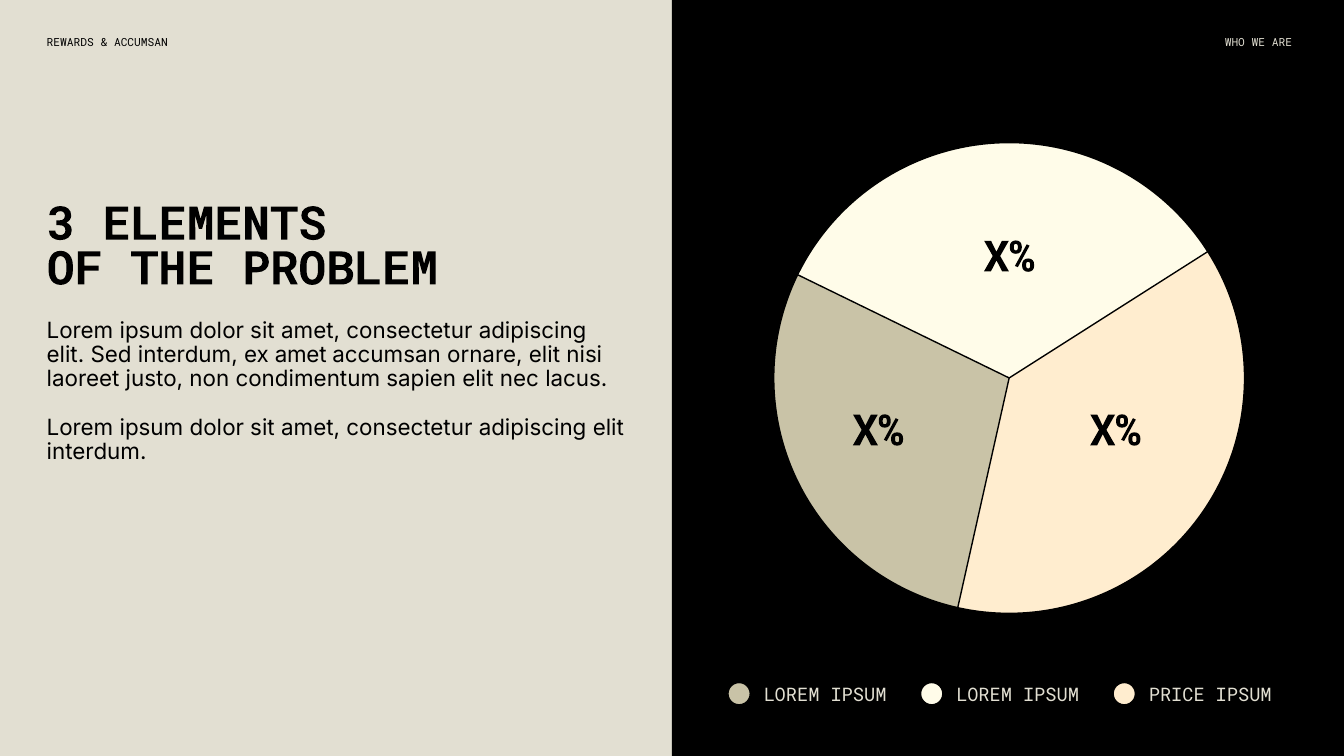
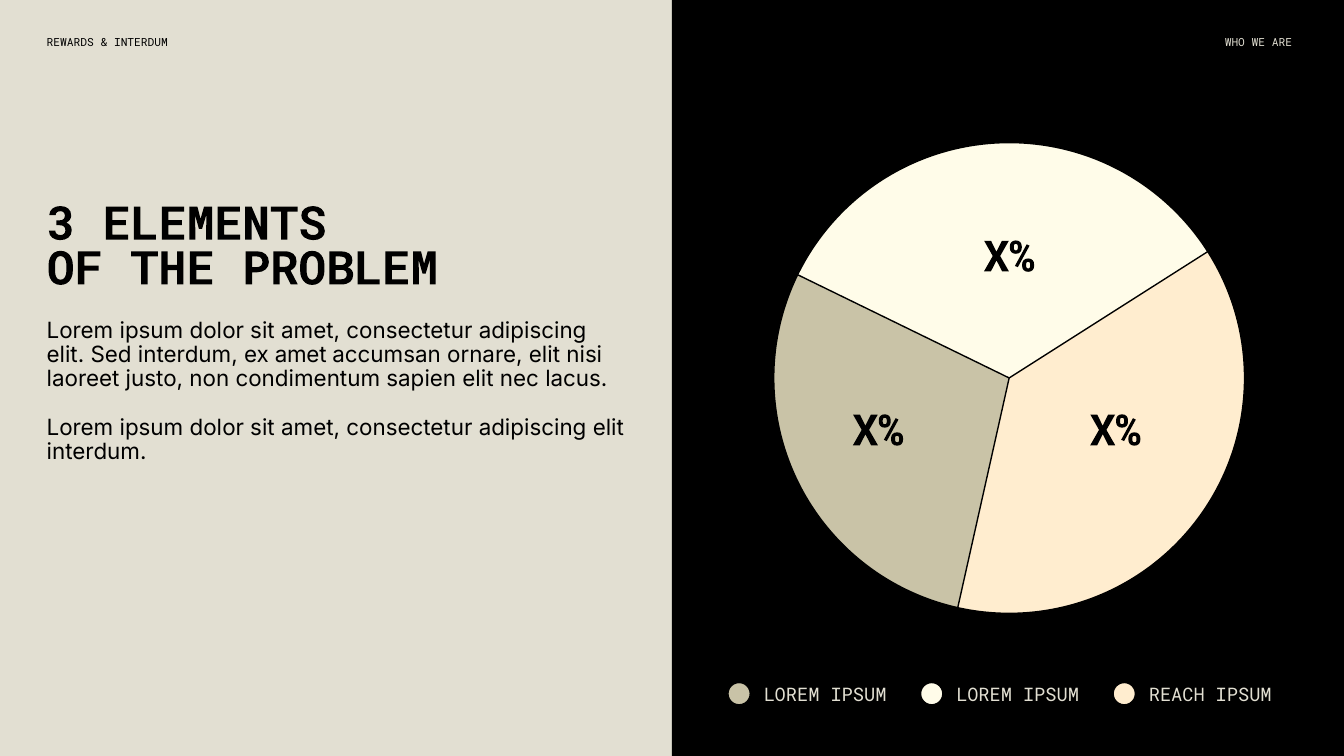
ACCUMSAN: ACCUMSAN -> INTERDUM (141, 42)
PRICE: PRICE -> REACH (1177, 695)
